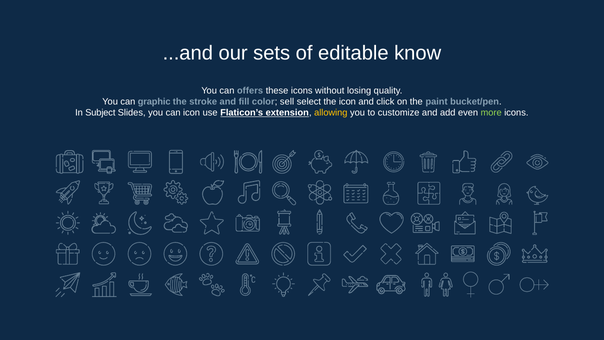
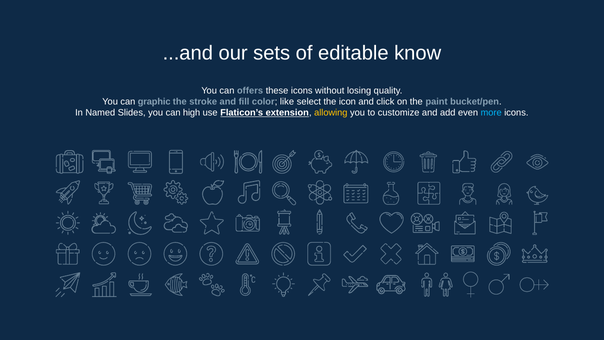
sell: sell -> like (287, 102)
Subject: Subject -> Named (100, 113)
can icon: icon -> high (192, 113)
more colour: light green -> light blue (491, 113)
